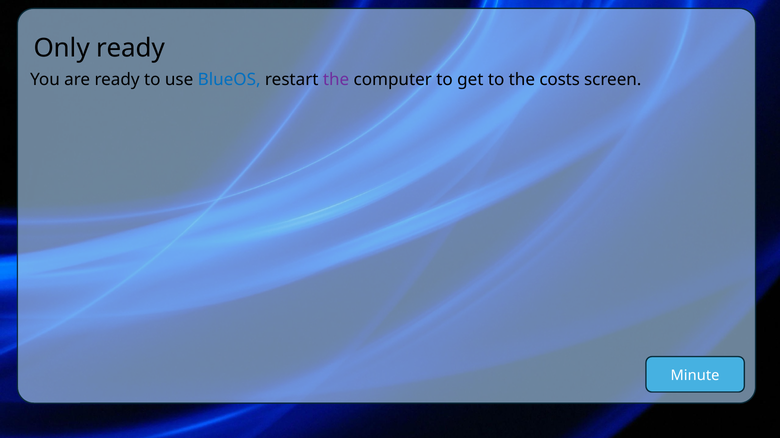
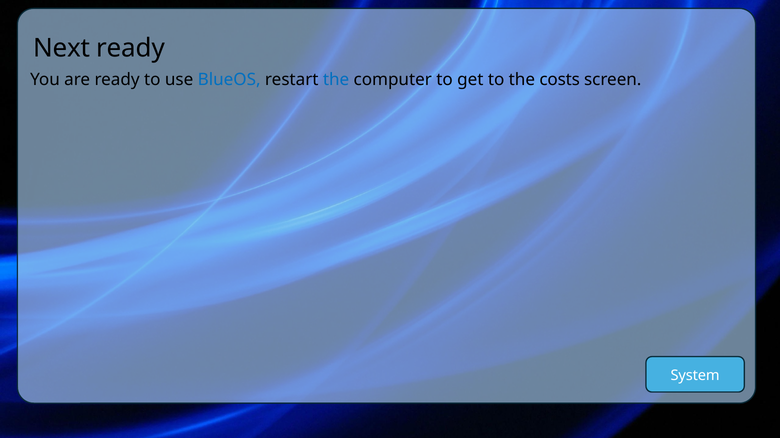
Only: Only -> Next (62, 48)
the colour: purple -> blue (336, 80)
Minute: Minute -> System (695, 376)
